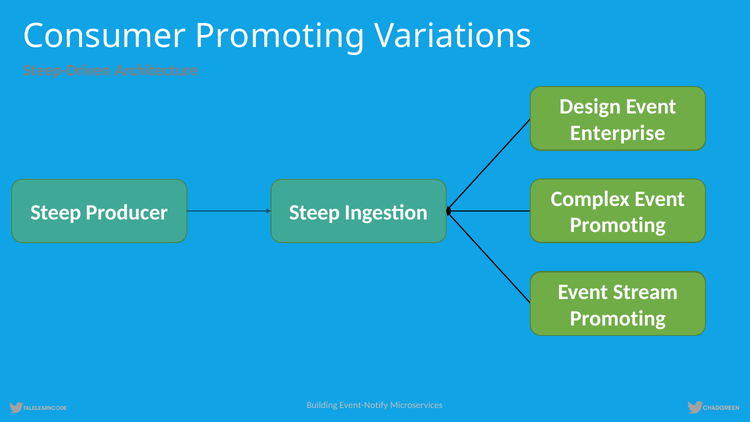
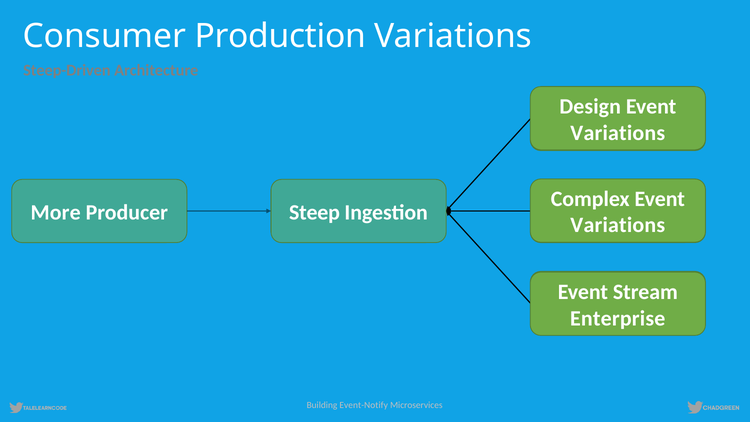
Consumer Promoting: Promoting -> Production (280, 36)
Enterprise: Enterprise -> Variations (618, 133)
Steep: Steep -> More (56, 212)
Promoting: Promoting -> Variations (618, 225)
Promoting: Promoting -> Enterprise (618, 318)
